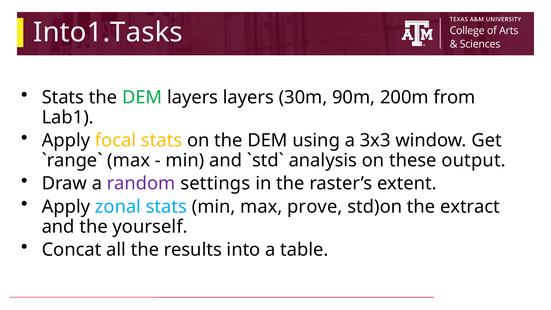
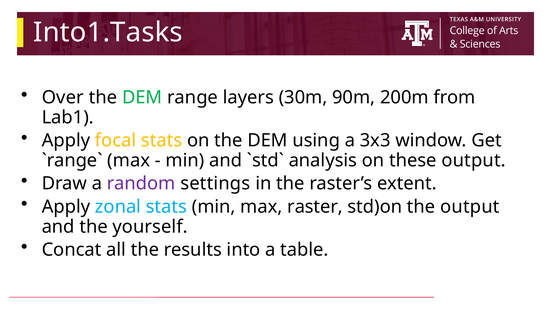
Stats: Stats -> Over (63, 98)
DEM layers: layers -> range (193, 98)
prove: prove -> raster (315, 207)
the extract: extract -> output (470, 207)
